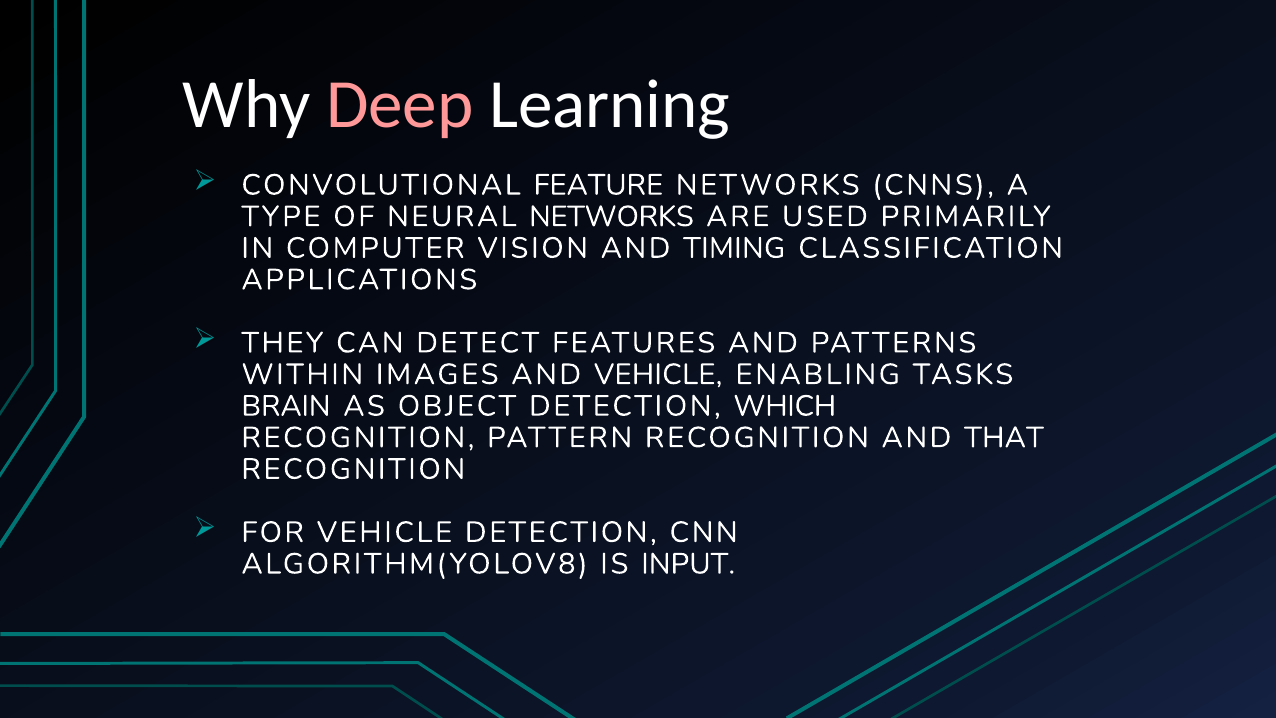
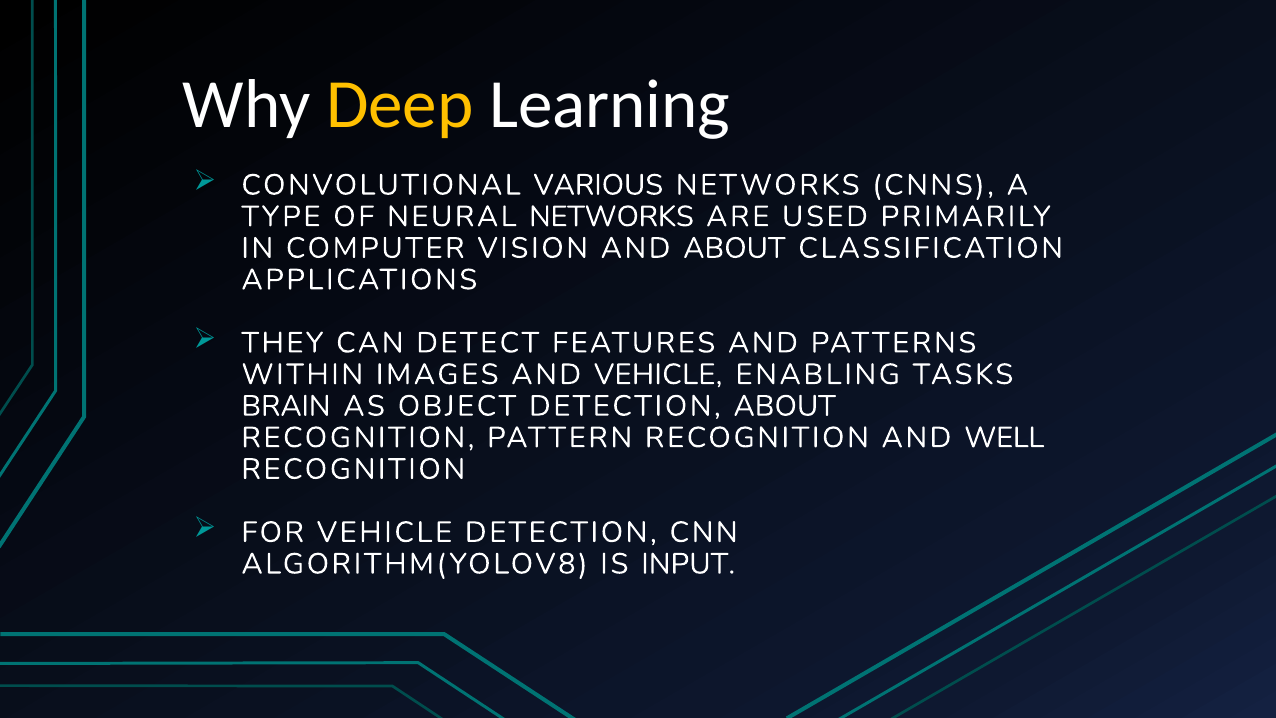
Deep colour: pink -> yellow (400, 104)
FEATURE: FEATURE -> VARIOUS (598, 185)
AND TIMING: TIMING -> ABOUT (734, 248)
DETECTION WHICH: WHICH -> ABOUT (785, 406)
THAT: THAT -> WELL (1004, 438)
